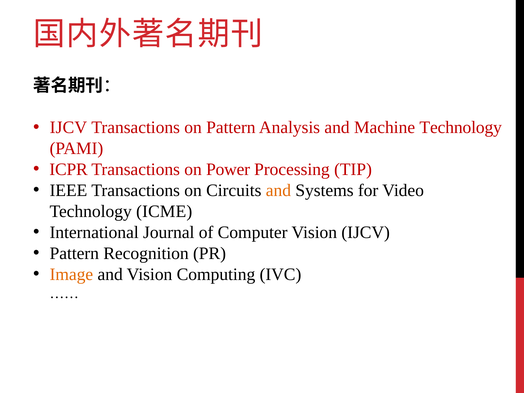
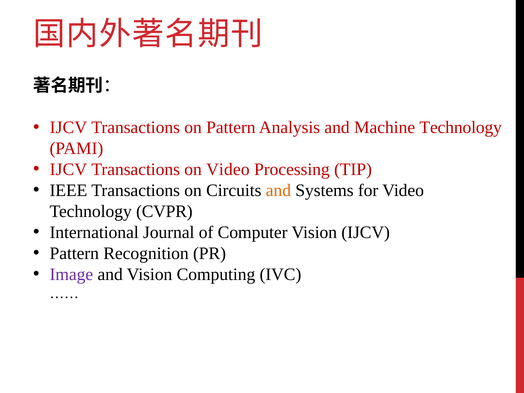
ICPR: ICPR -> IJCV (68, 169)
on Power: Power -> Video (228, 169)
ICME: ICME -> CVPR (164, 211)
Image colour: orange -> purple (71, 274)
